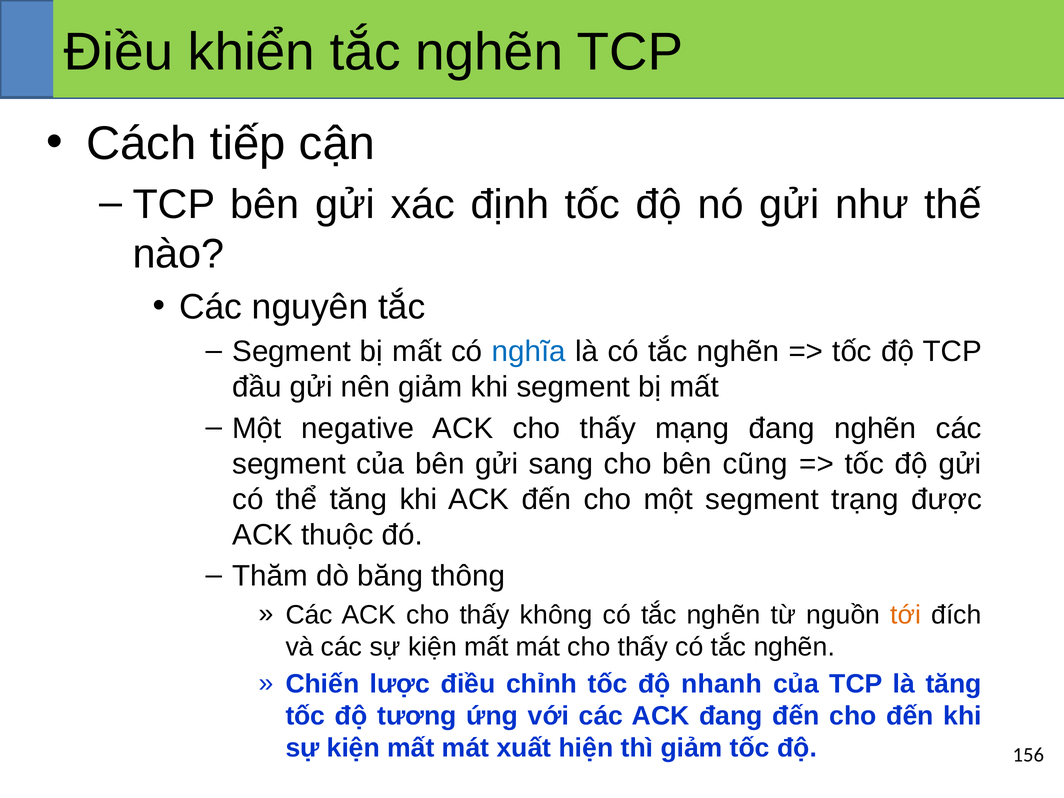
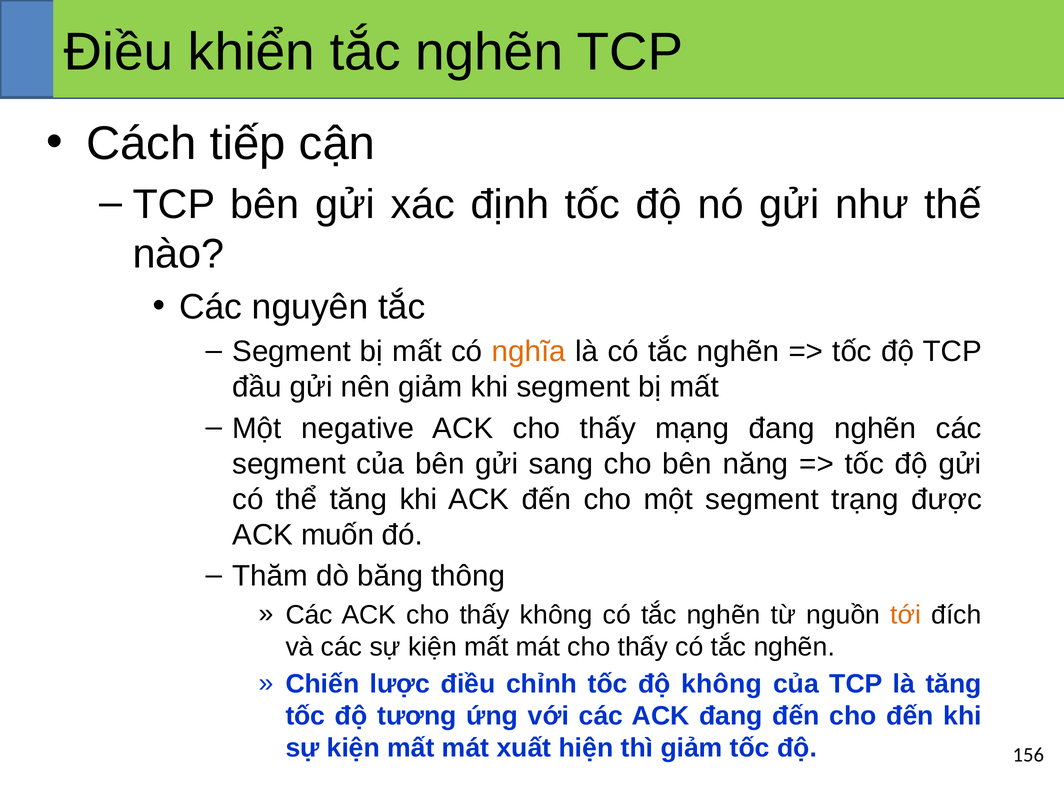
nghĩa colour: blue -> orange (529, 351)
cũng: cũng -> năng (756, 464)
thuộc: thuộc -> muốn (338, 535)
độ nhanh: nhanh -> không (722, 684)
